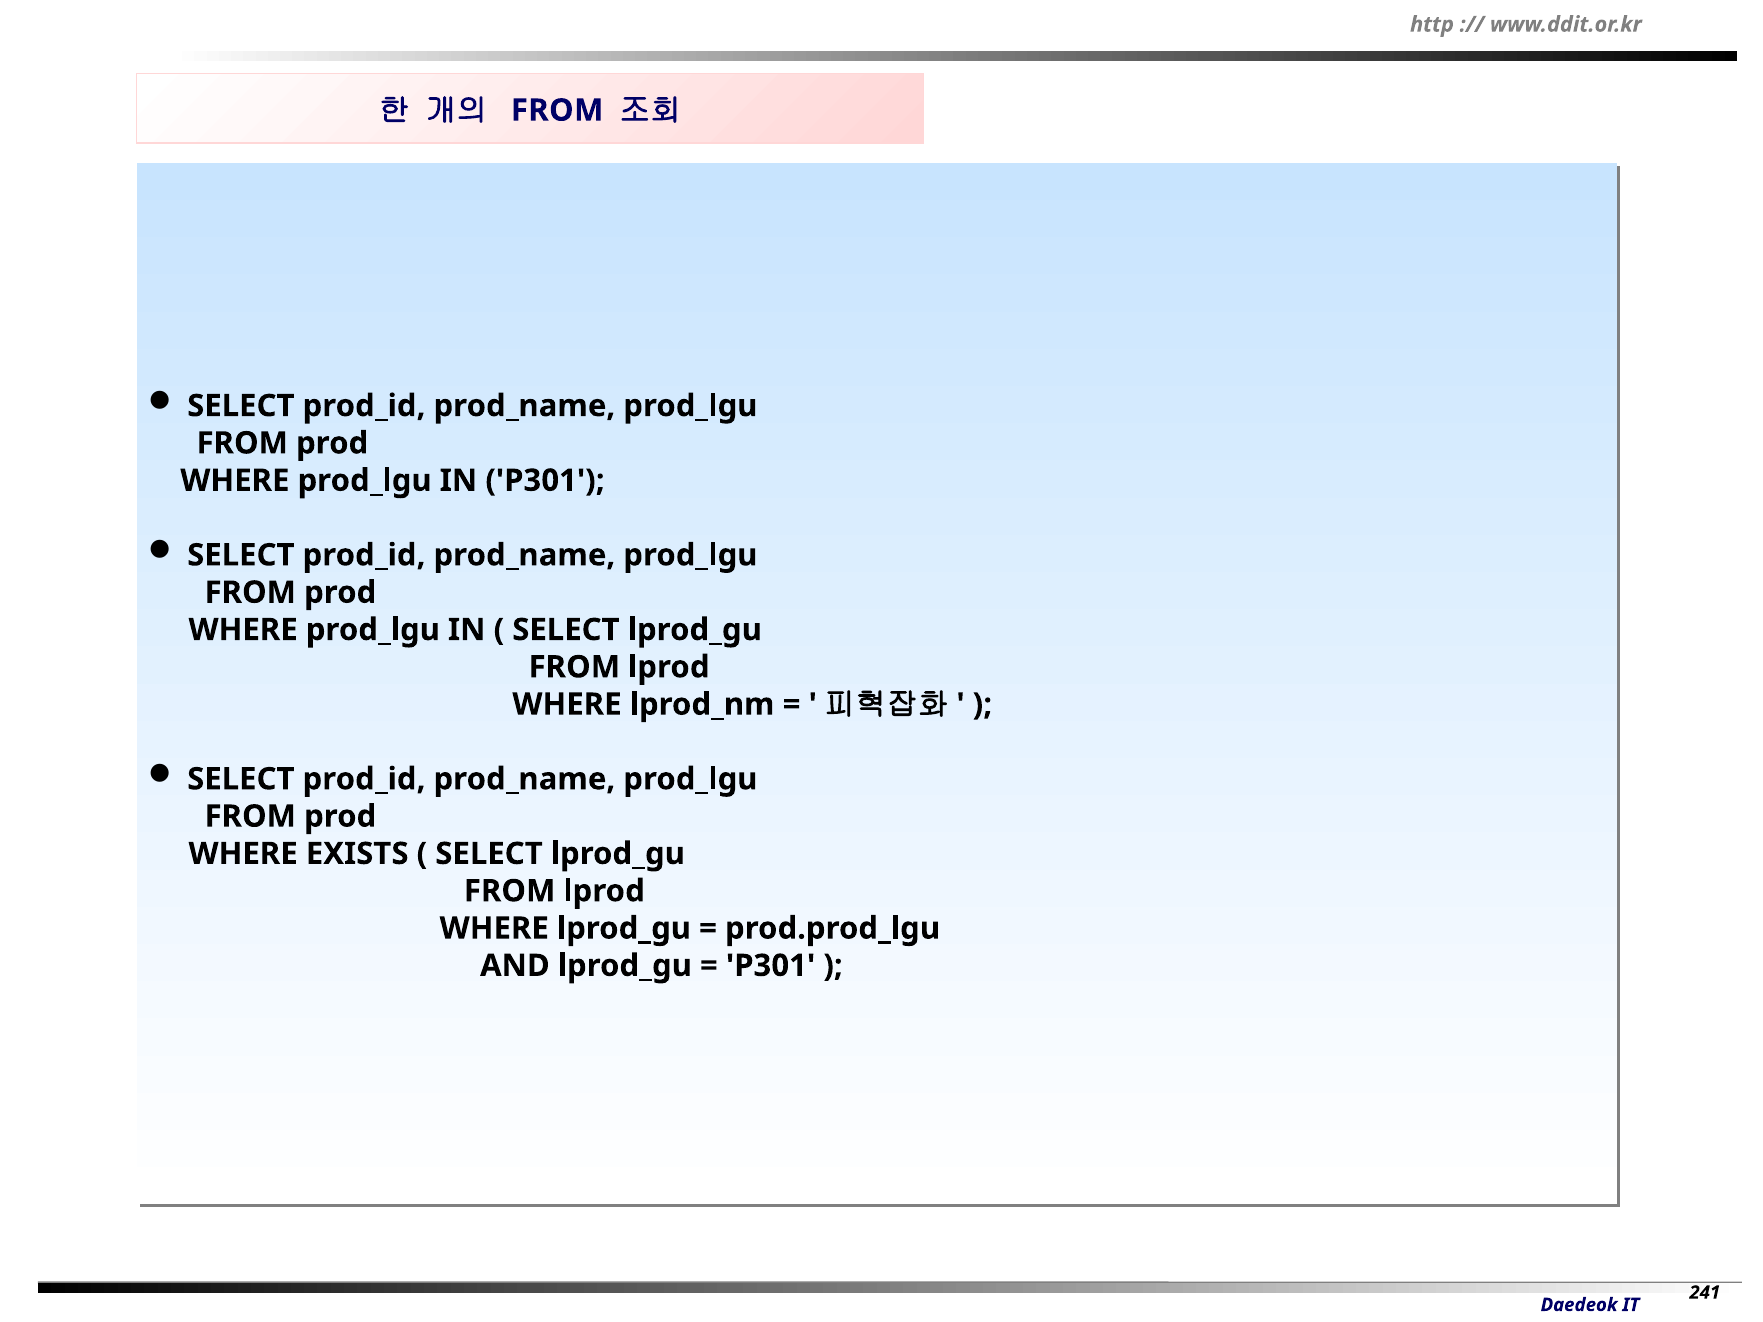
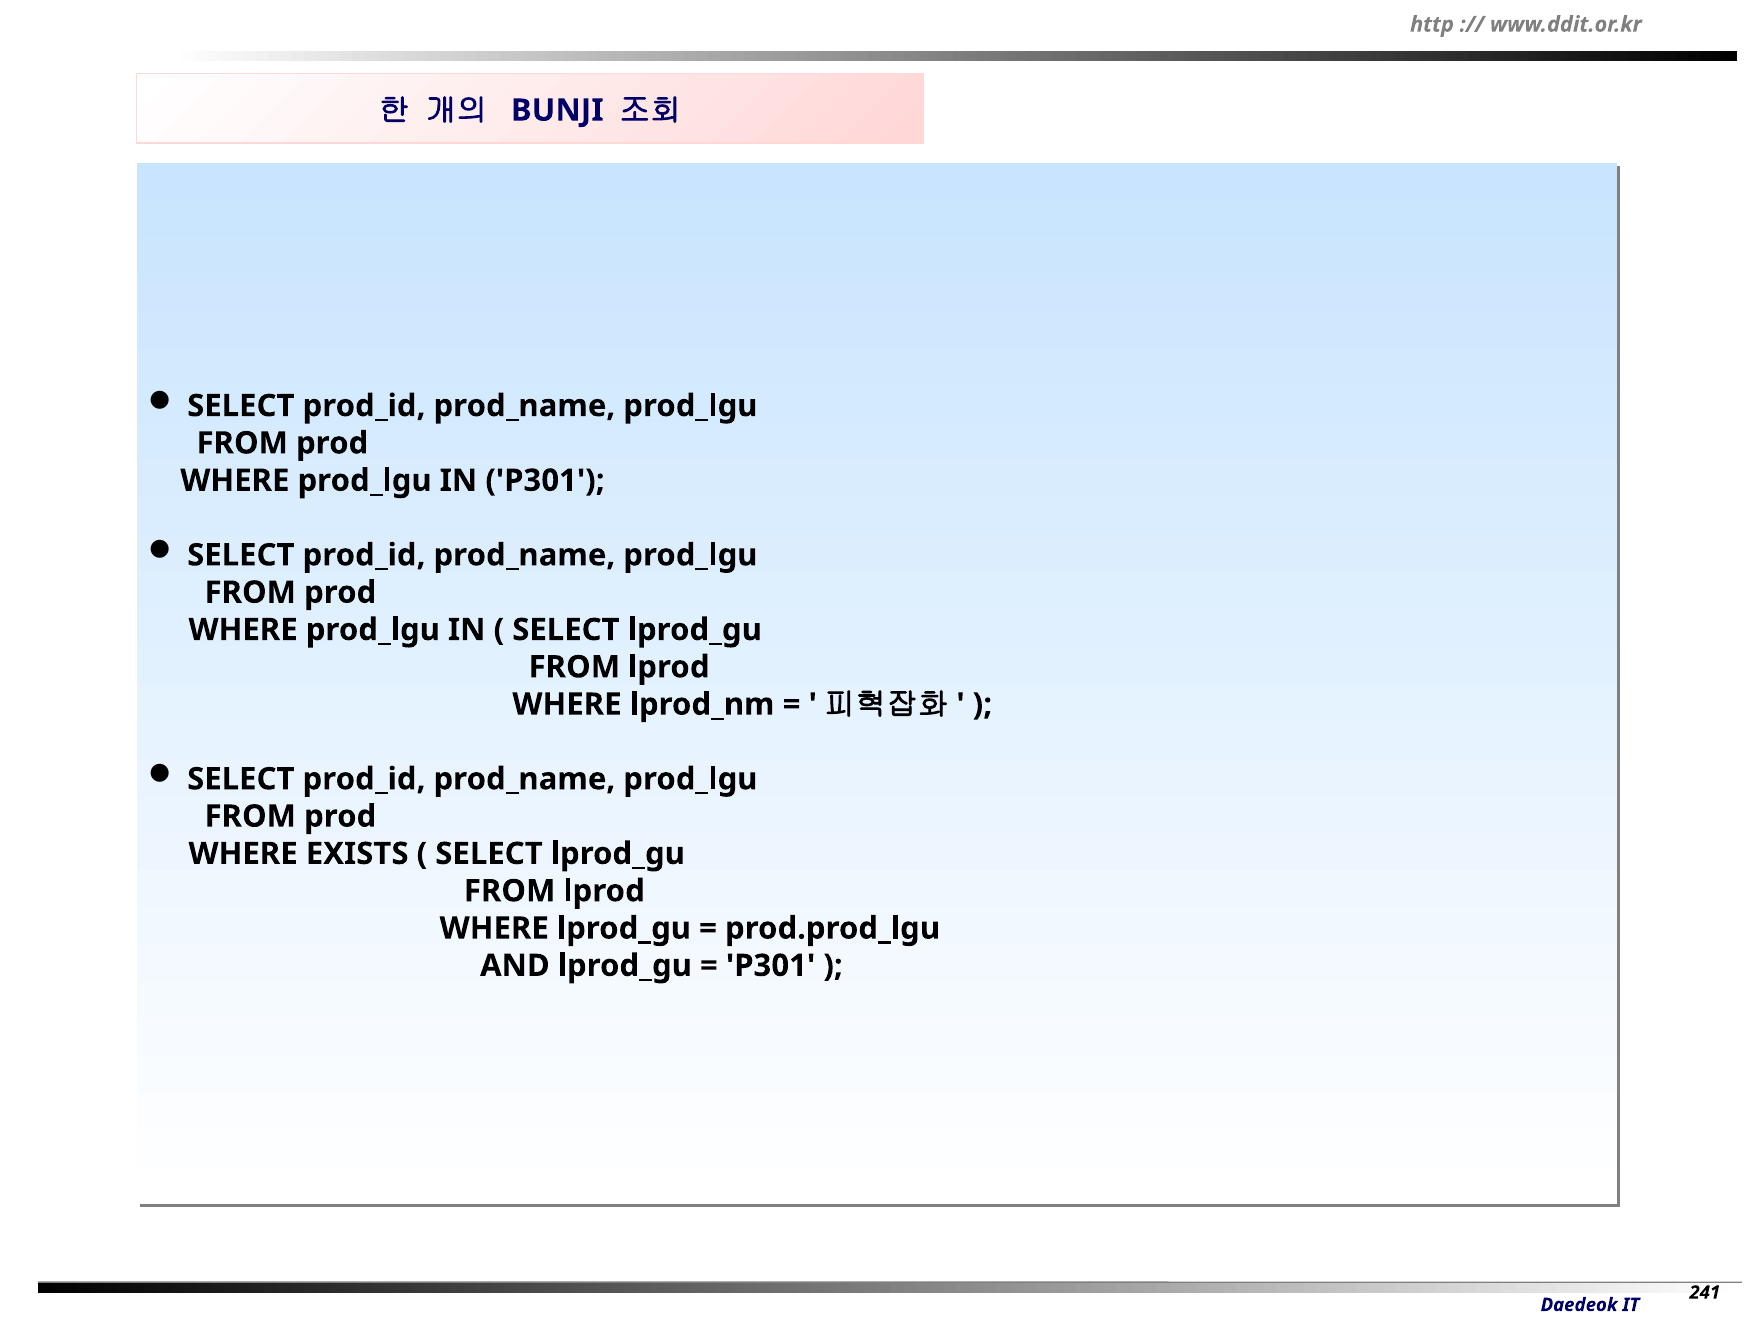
FROM: FROM -> BUNJI (557, 110)
